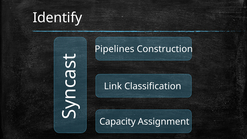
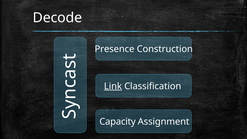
Identify: Identify -> Decode (57, 18)
Pipelines: Pipelines -> Presence (114, 49)
Link underline: none -> present (113, 86)
